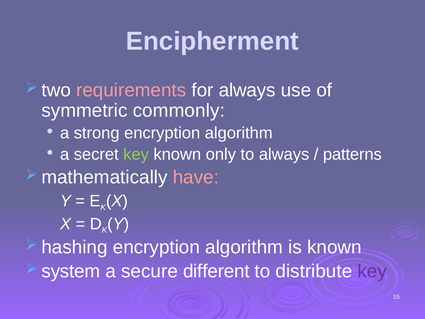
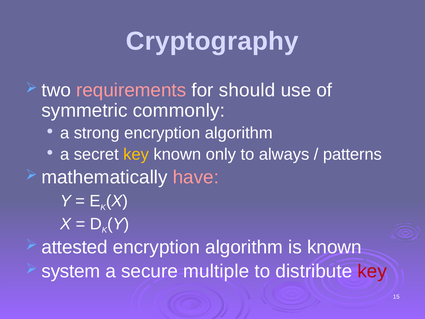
Encipherment: Encipherment -> Cryptography (212, 41)
for always: always -> should (247, 90)
key colour: light green -> yellow (136, 154)
hashing: hashing -> attested (75, 247)
different: different -> multiple (216, 271)
key colour: purple -> red (372, 271)
